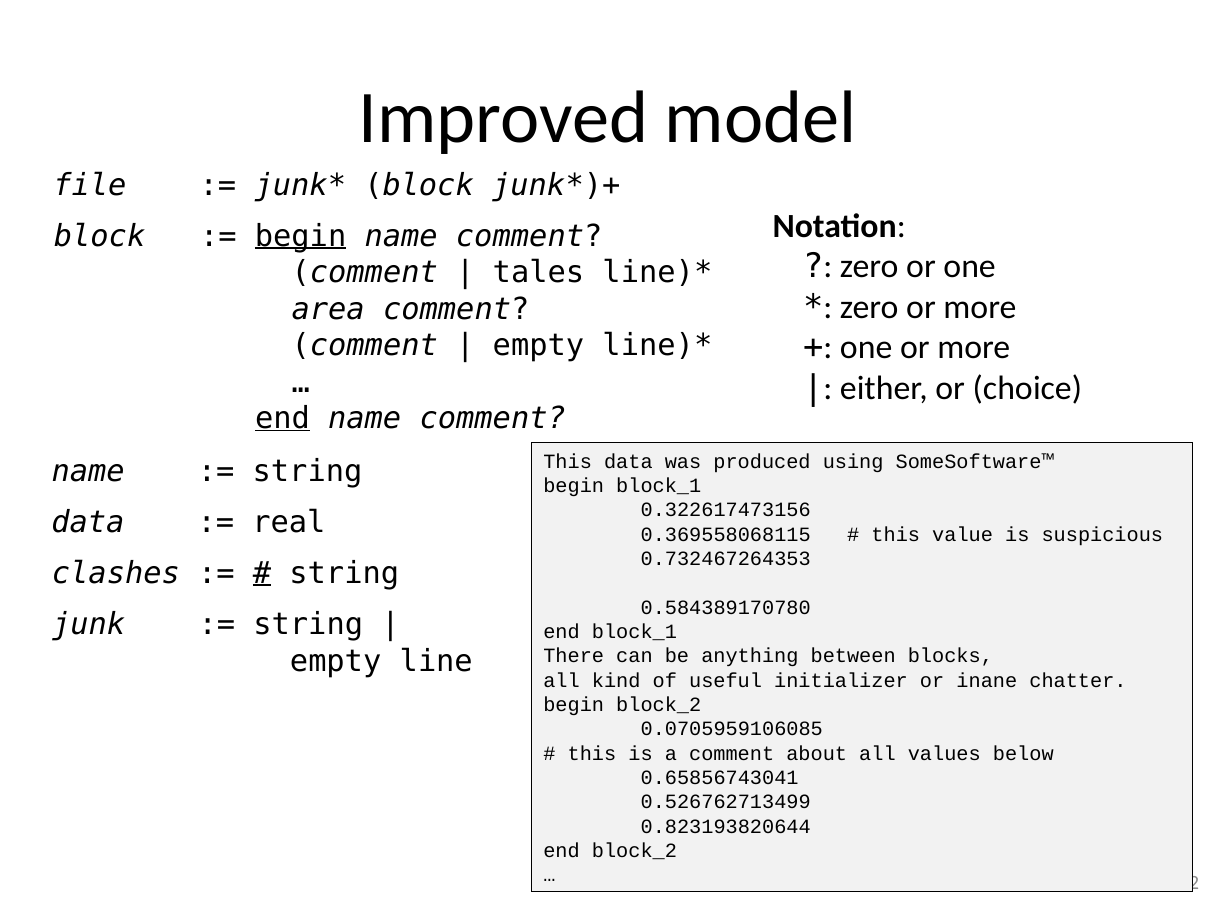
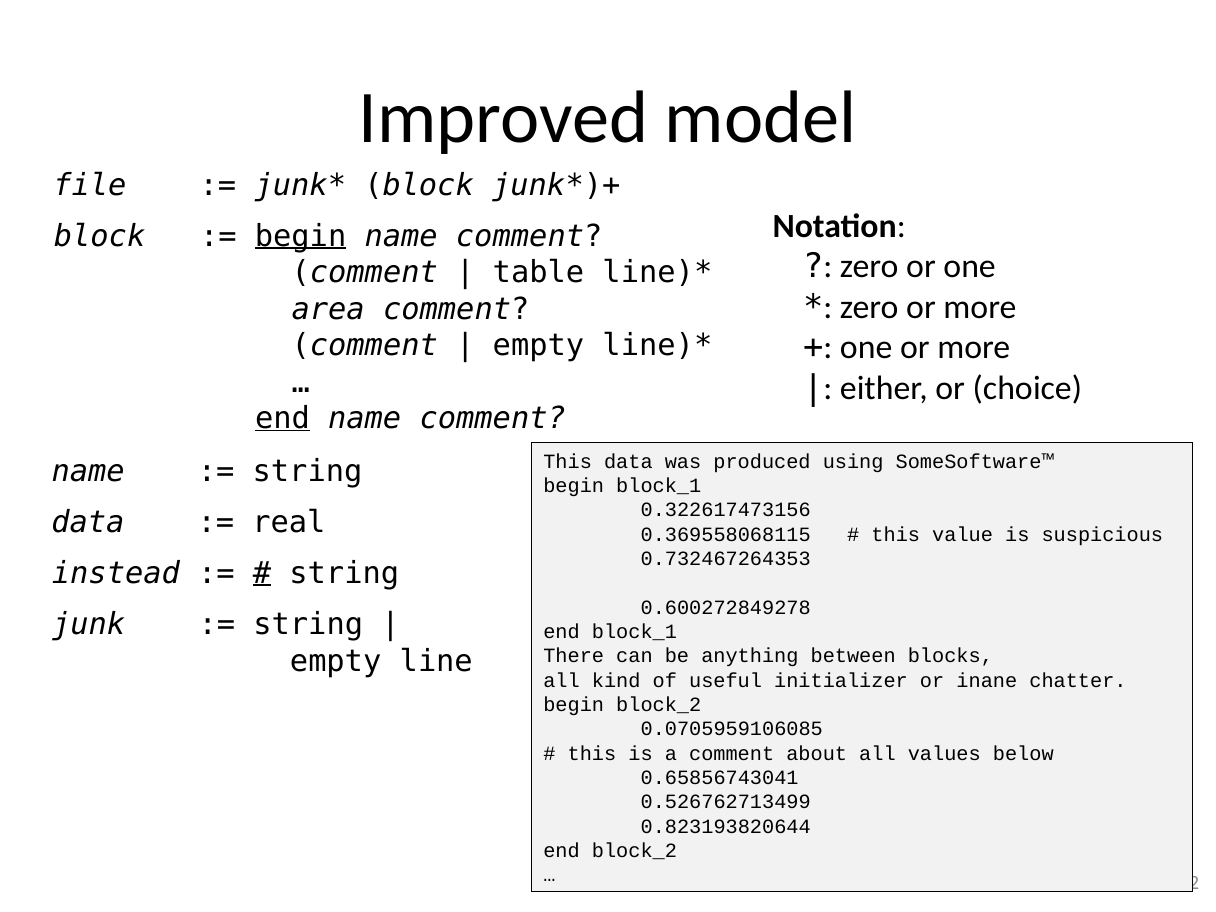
tales: tales -> table (538, 273)
clashes: clashes -> instead (116, 574)
0.584389170780: 0.584389170780 -> 0.600272849278 (726, 608)
